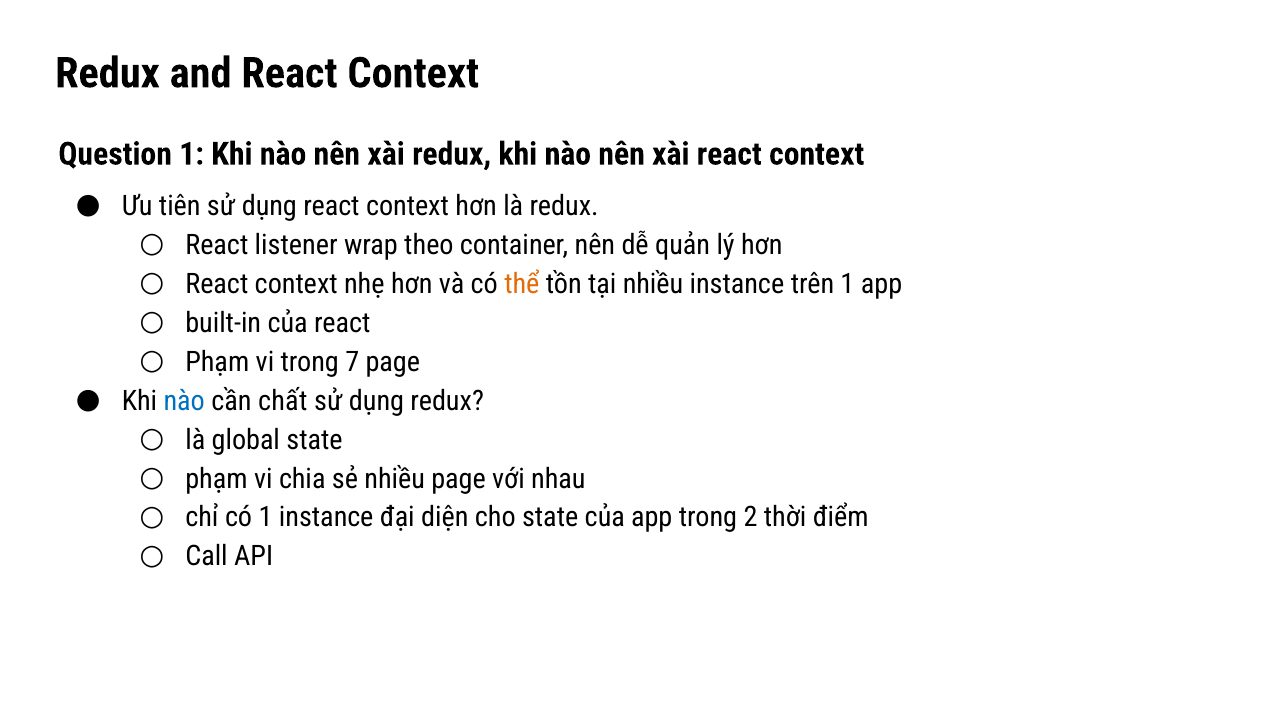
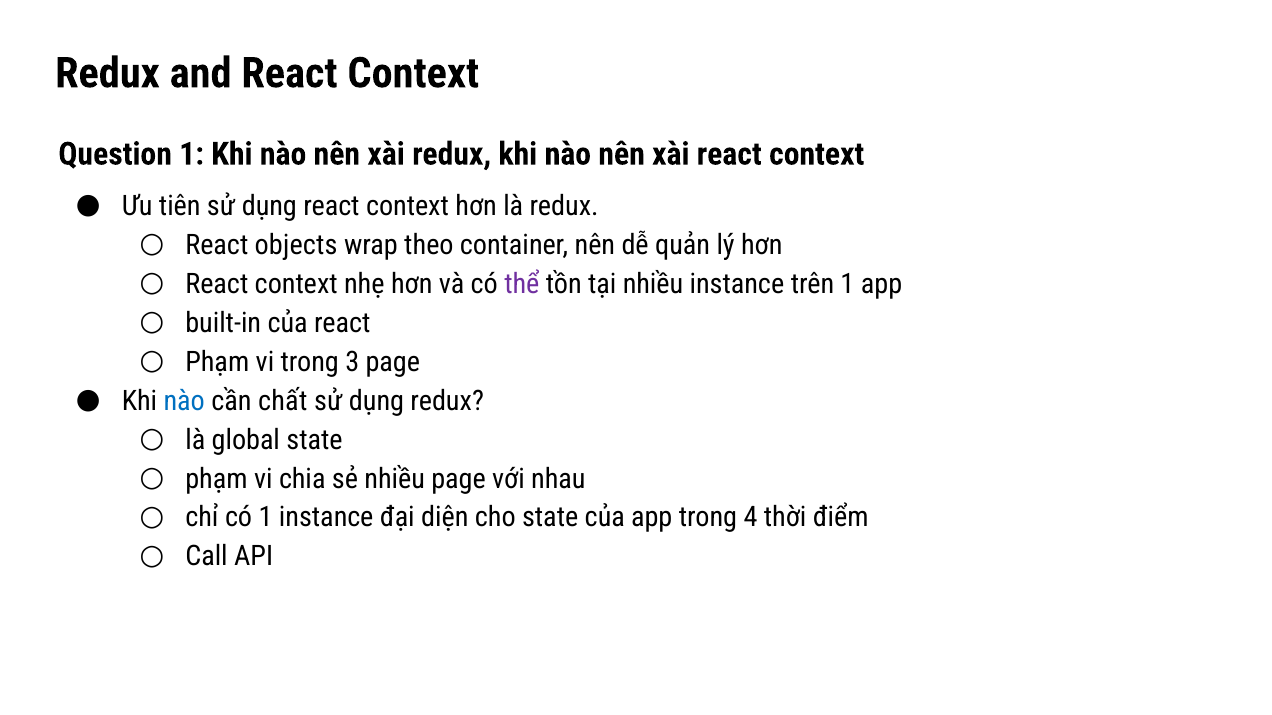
listener: listener -> objects (296, 245)
thể colour: orange -> purple (522, 284)
7: 7 -> 3 (352, 362)
2: 2 -> 4 (750, 518)
